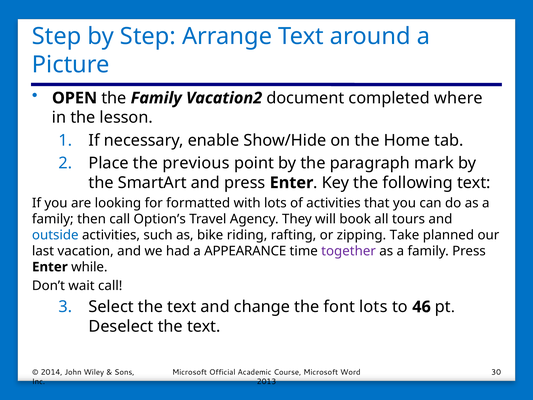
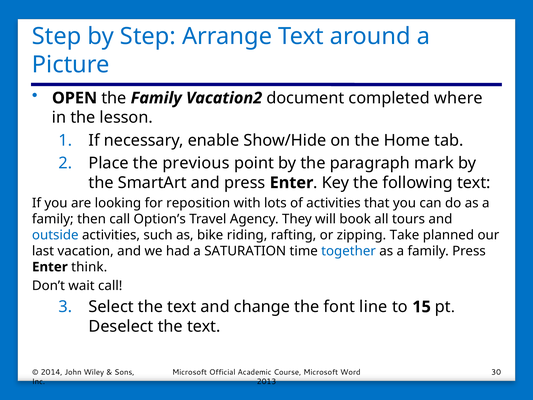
formatted: formatted -> reposition (198, 203)
APPEARANCE: APPEARANCE -> SATURATION (245, 251)
together colour: purple -> blue (349, 251)
while: while -> think (89, 267)
font lots: lots -> line (373, 307)
46: 46 -> 15 (422, 307)
